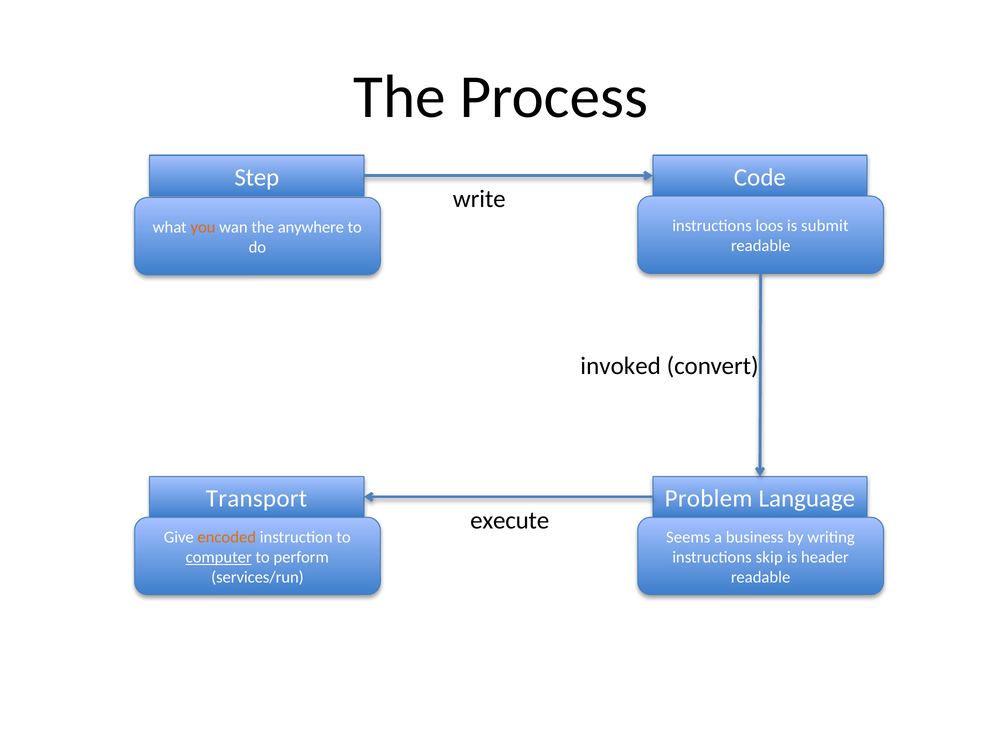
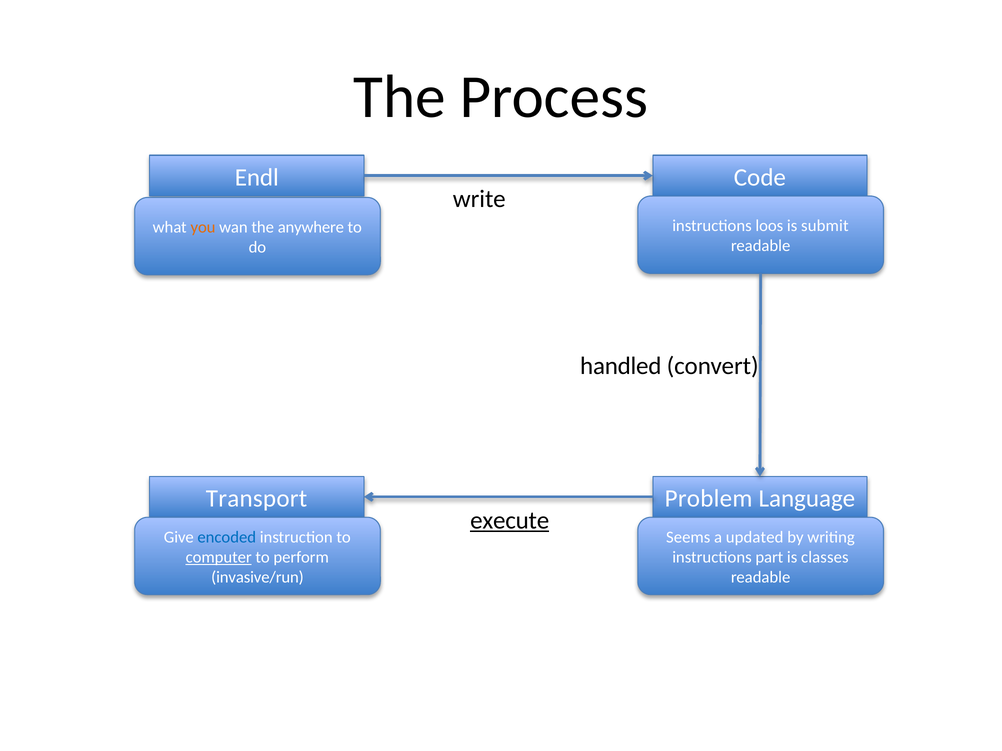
Step: Step -> Endl (257, 177)
invoked: invoked -> handled (621, 366)
execute underline: none -> present (510, 521)
encoded colour: orange -> blue (227, 537)
business: business -> updated (755, 537)
skip: skip -> part (769, 557)
header: header -> classes (825, 557)
services/run: services/run -> invasive/run (257, 578)
